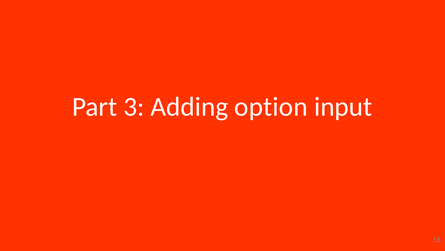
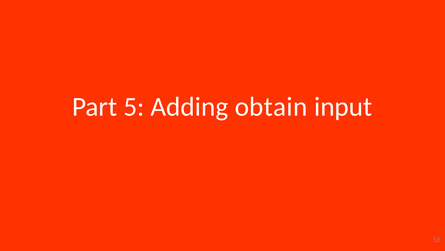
3: 3 -> 5 (134, 106)
option: option -> obtain (271, 106)
